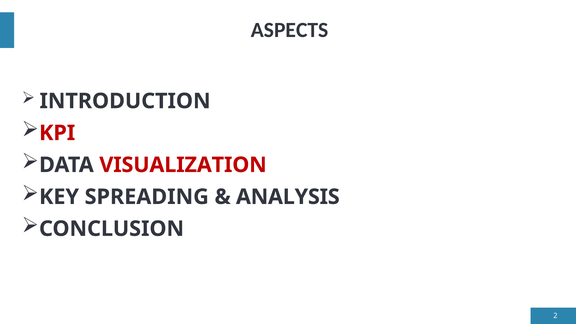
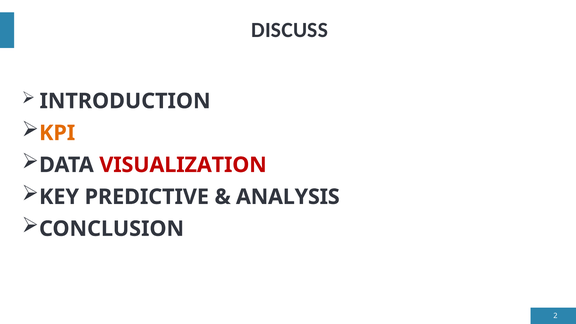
ASPECTS: ASPECTS -> DISCUSS (290, 30)
KPI colour: red -> orange (57, 133)
SPREADING: SPREADING -> PREDICTIVE (147, 197)
